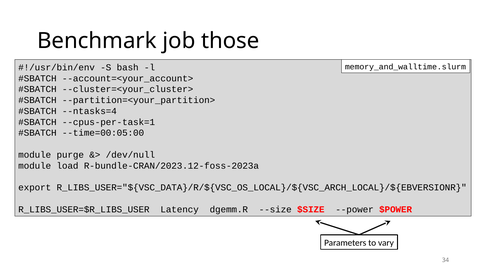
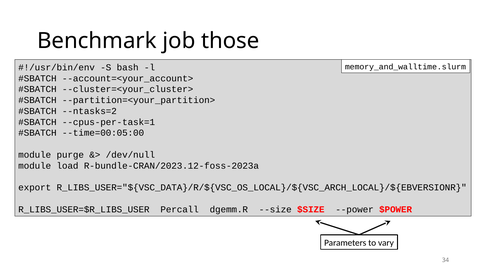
--ntasks=4: --ntasks=4 -> --ntasks=2 (89, 111)
Latency: Latency -> Percall (180, 210)
